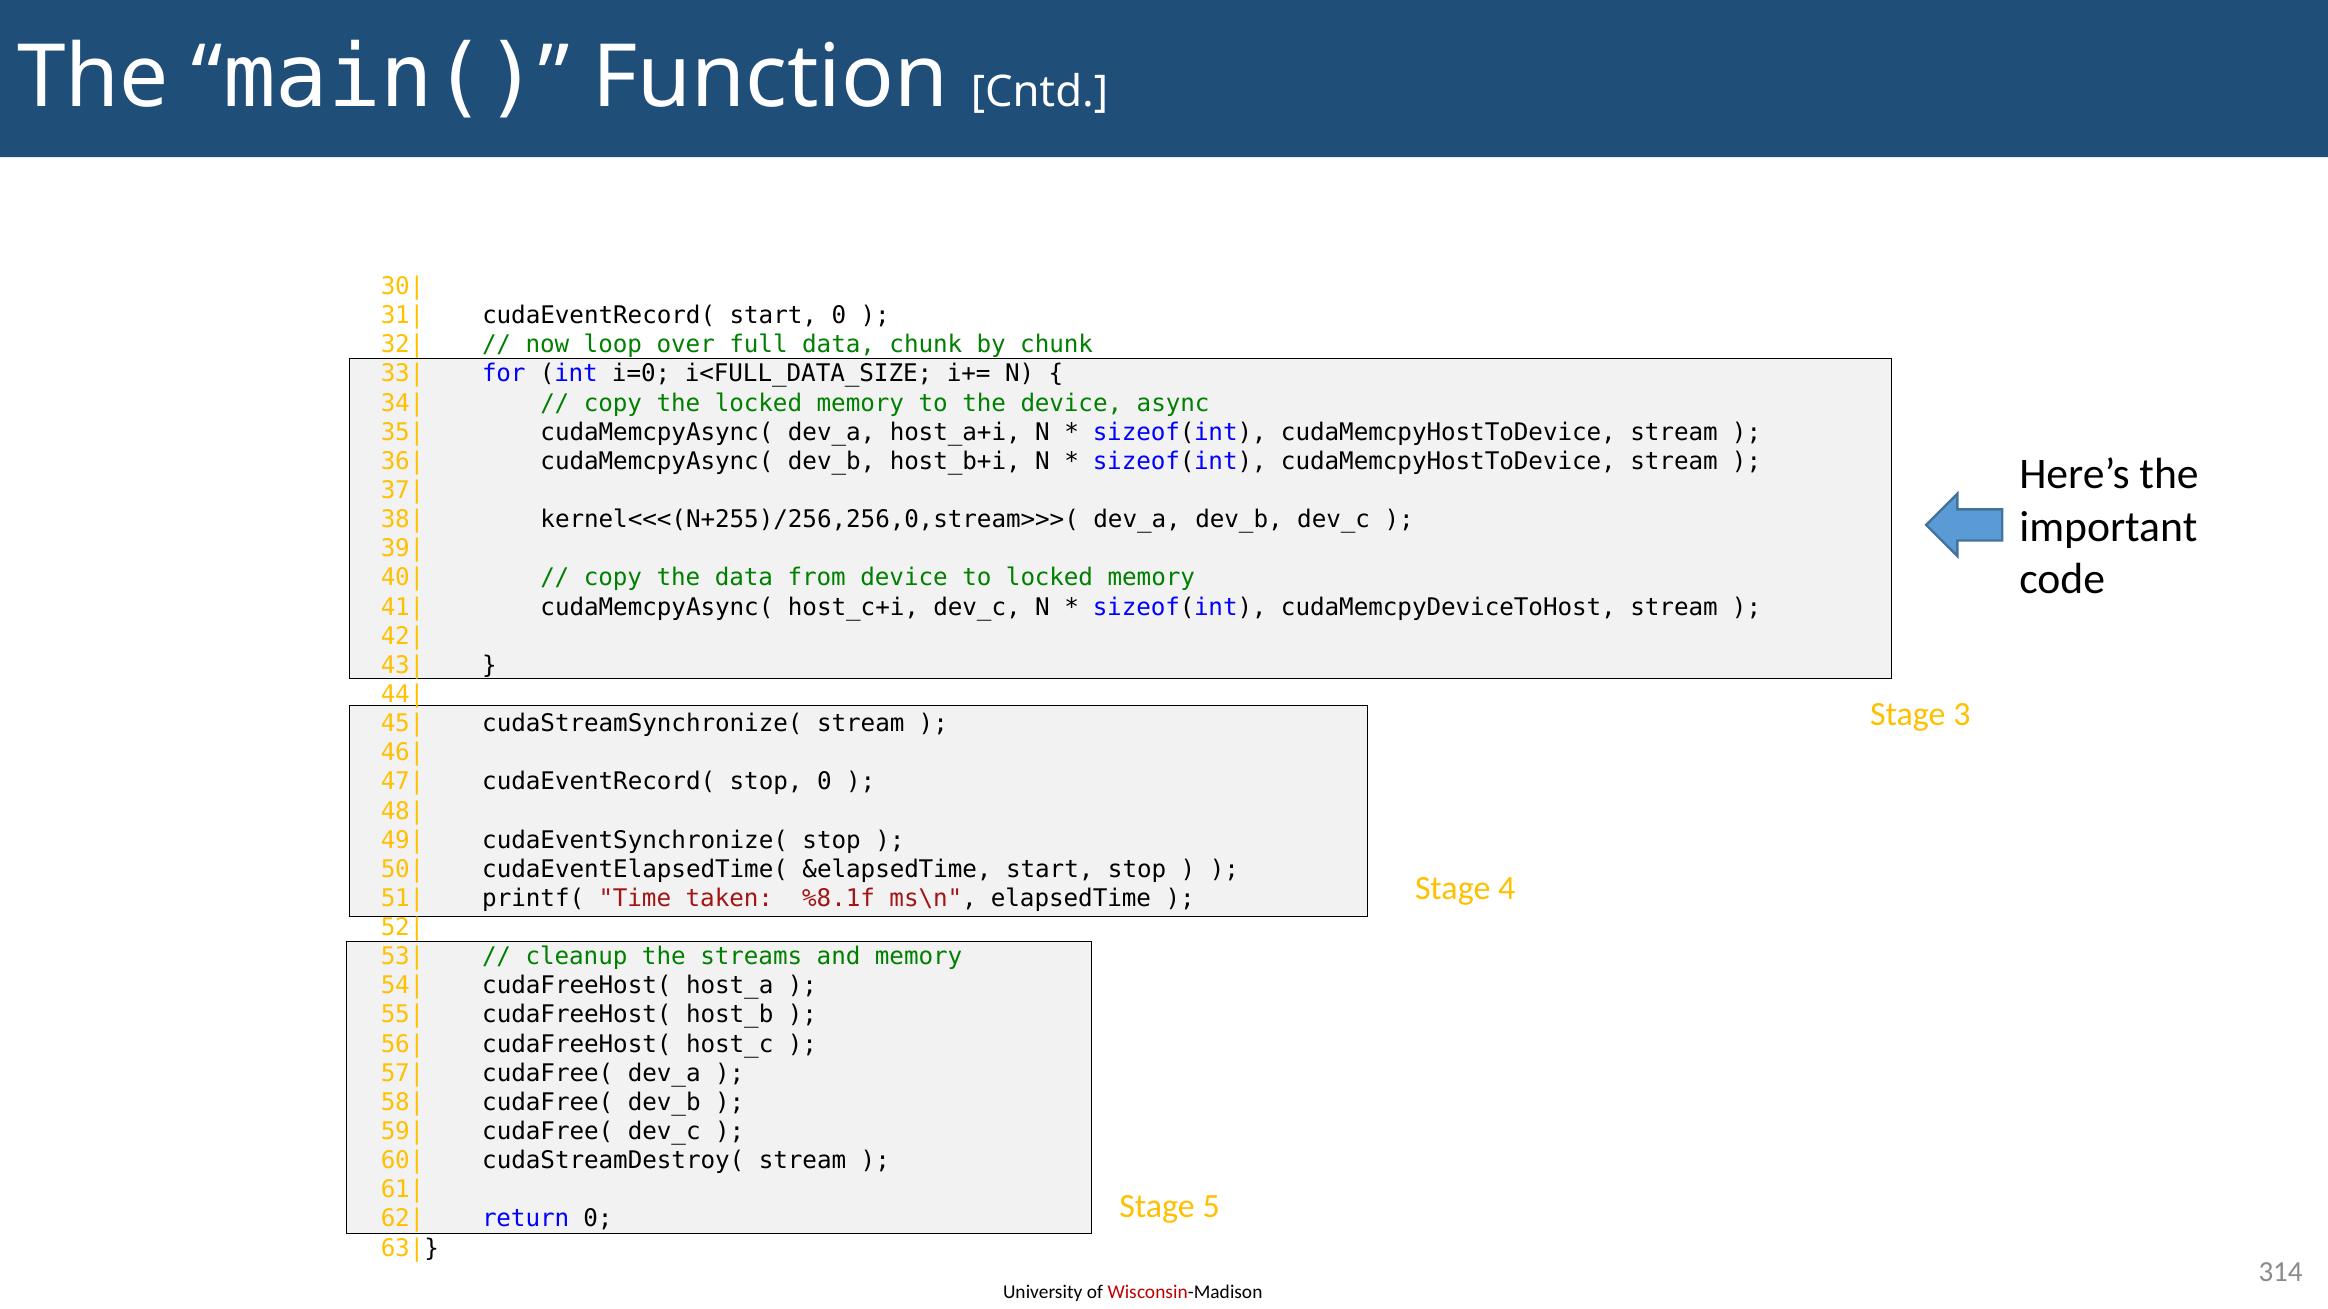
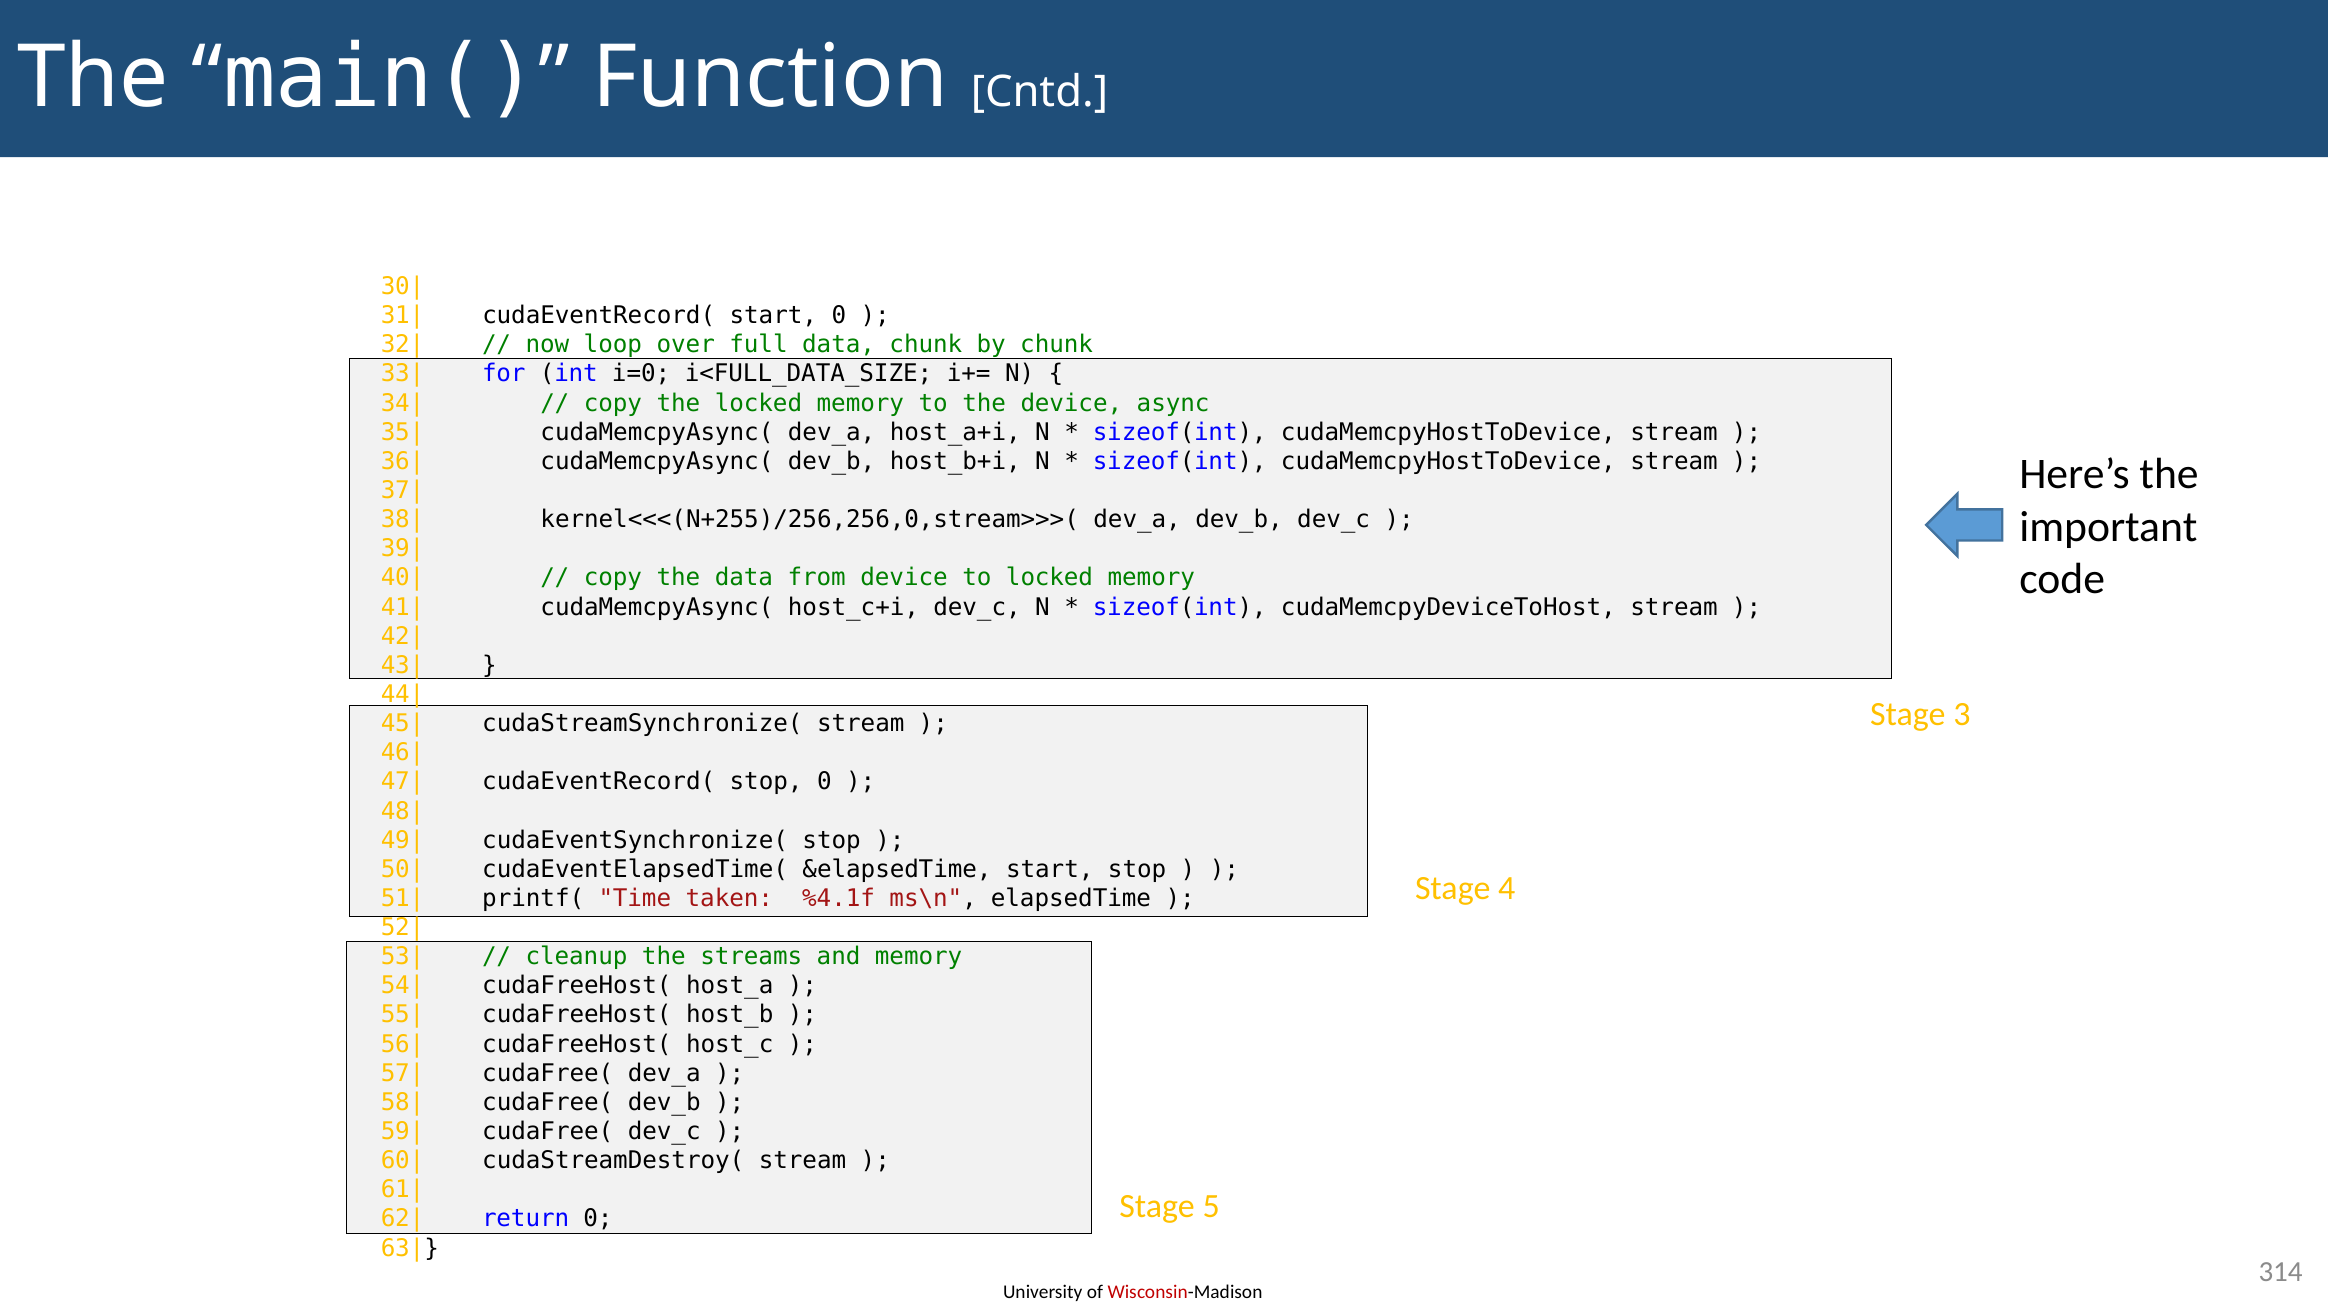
%8.1f: %8.1f -> %4.1f (839, 899)
